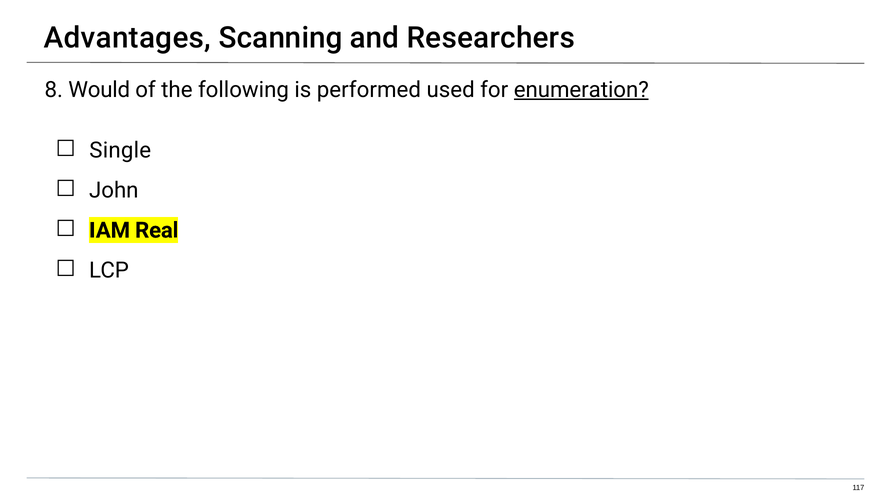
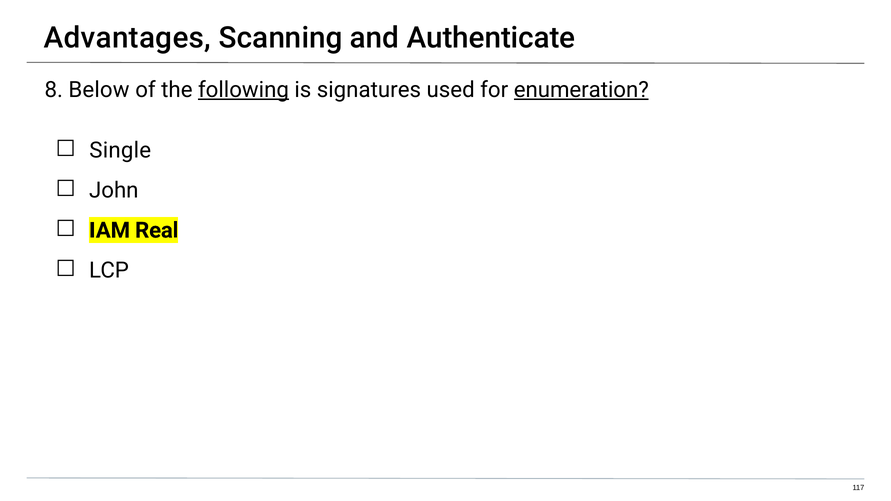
Researchers: Researchers -> Authenticate (491, 38)
Would: Would -> Below (99, 90)
following underline: none -> present (243, 90)
performed: performed -> signatures (369, 90)
